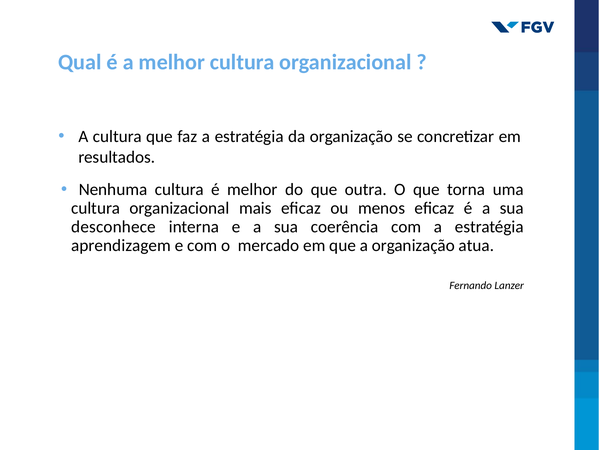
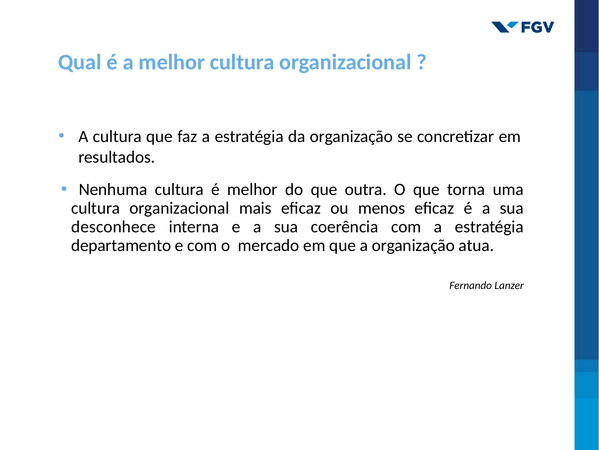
aprendizagem: aprendizagem -> departamento (121, 245)
